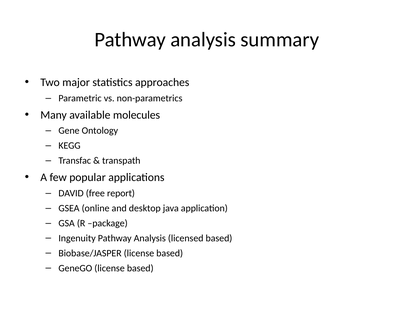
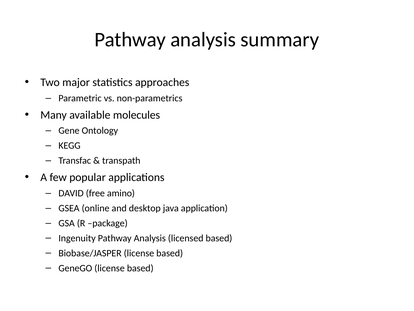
report: report -> amino (121, 193)
